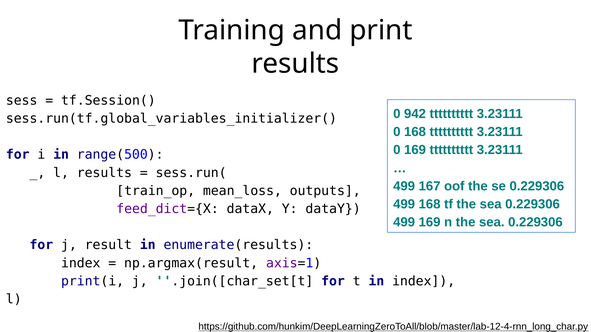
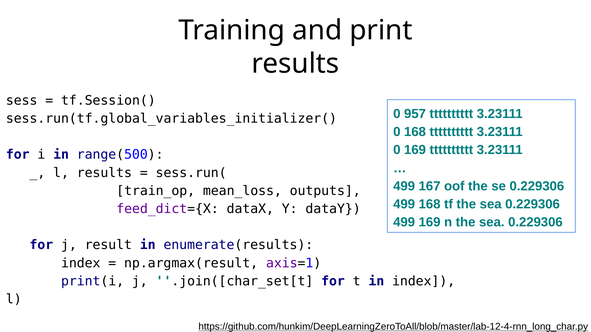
942: 942 -> 957 (415, 114)
